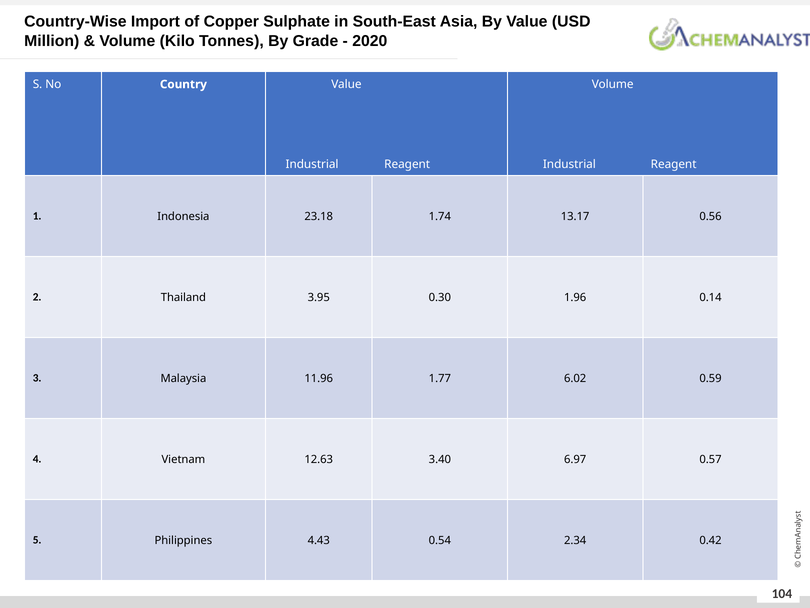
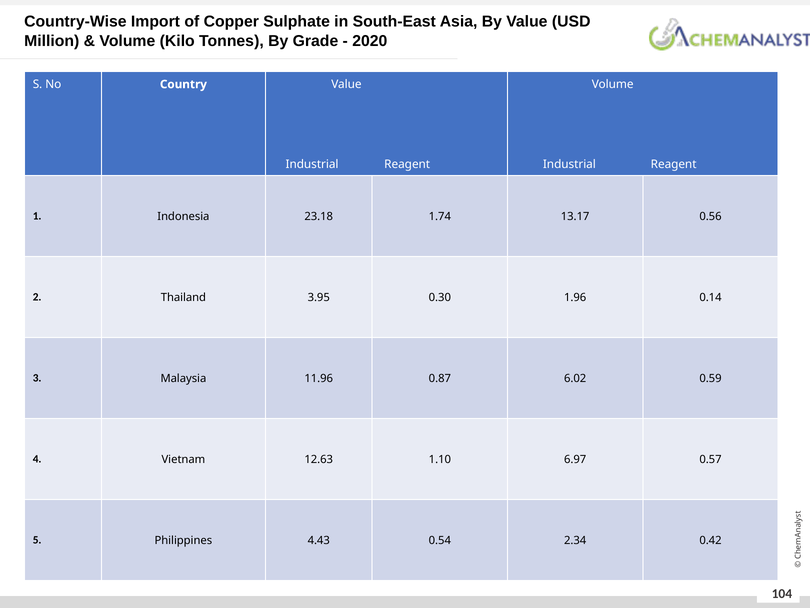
1.77: 1.77 -> 0.87 (440, 378)
3.40: 3.40 -> 1.10 (440, 459)
